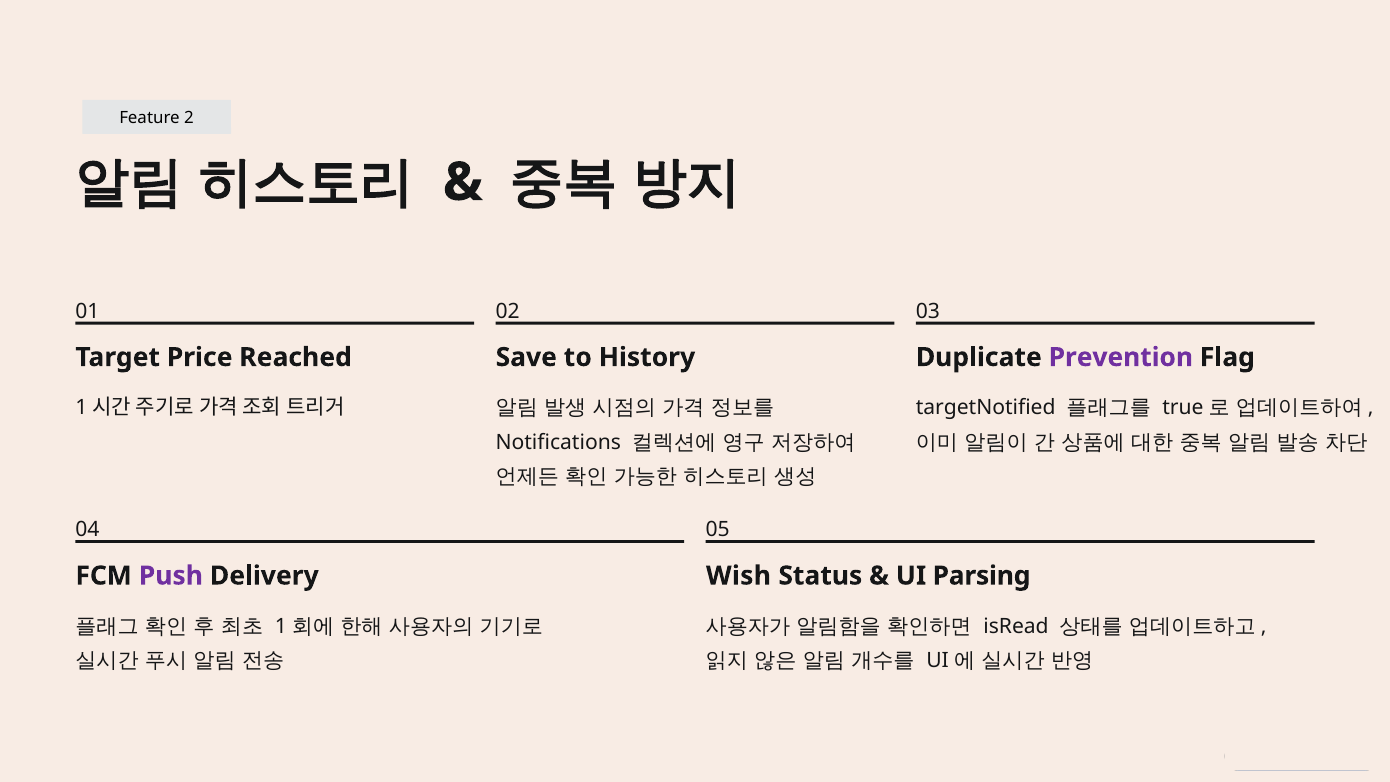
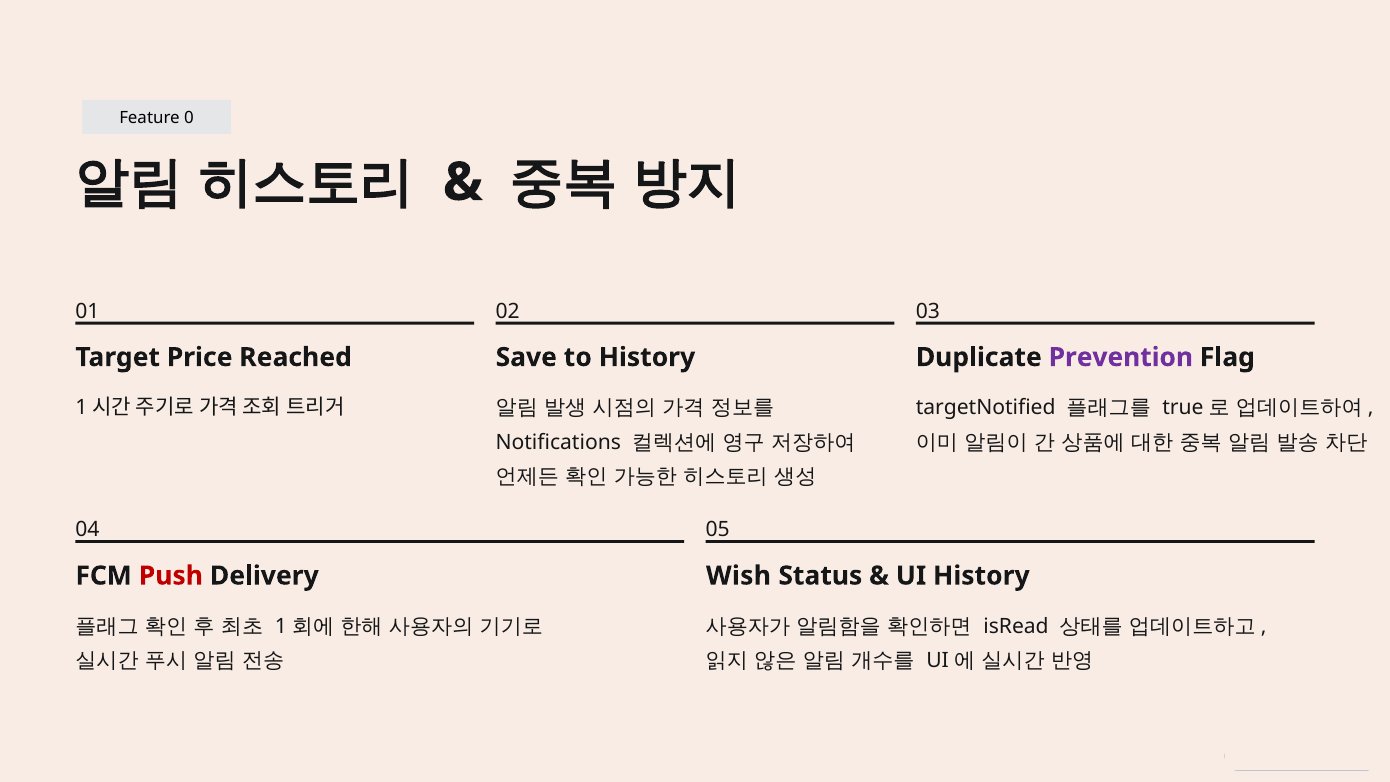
2: 2 -> 0 (189, 118)
Push colour: purple -> red (171, 576)
UI Parsing: Parsing -> History (981, 576)
